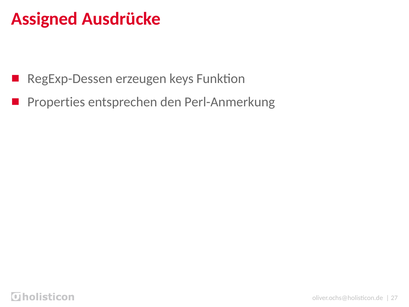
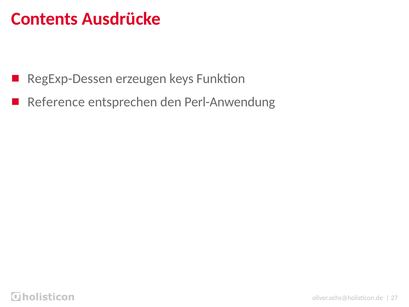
Assigned: Assigned -> Contents (45, 19)
Properties: Properties -> Reference (56, 102)
Perl-Anmerkung: Perl-Anmerkung -> Perl-Anwendung (230, 102)
